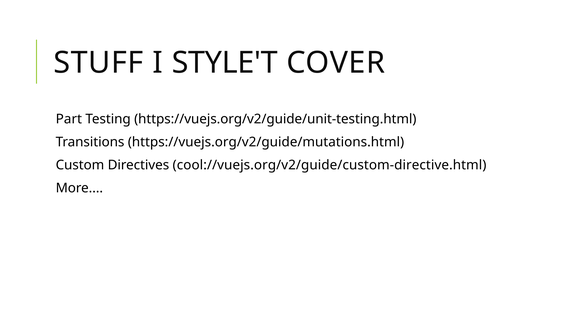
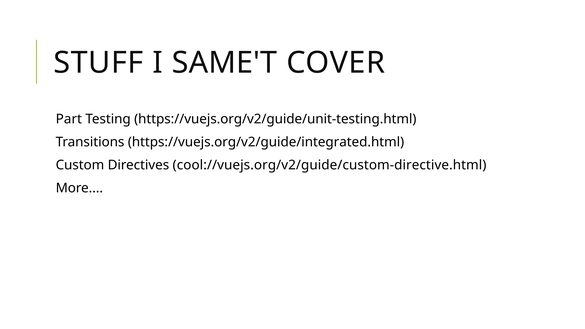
STYLE'T: STYLE'T -> SAME'T (225, 63)
https://vuejs.org/v2/guide/mutations.html: https://vuejs.org/v2/guide/mutations.html -> https://vuejs.org/v2/guide/integrated.html (266, 142)
